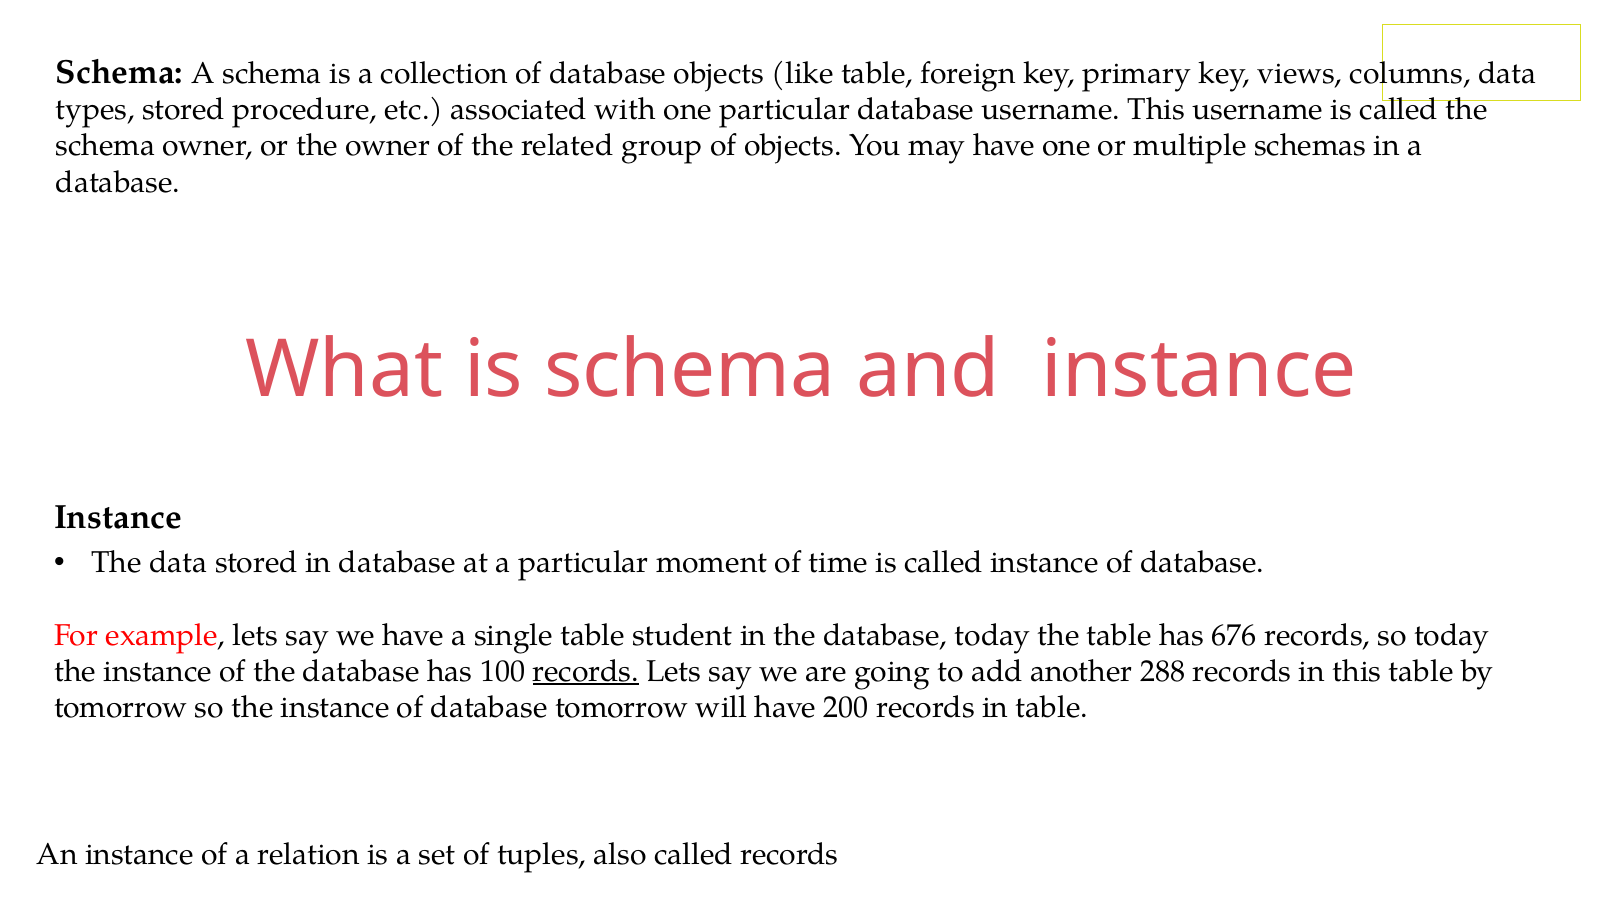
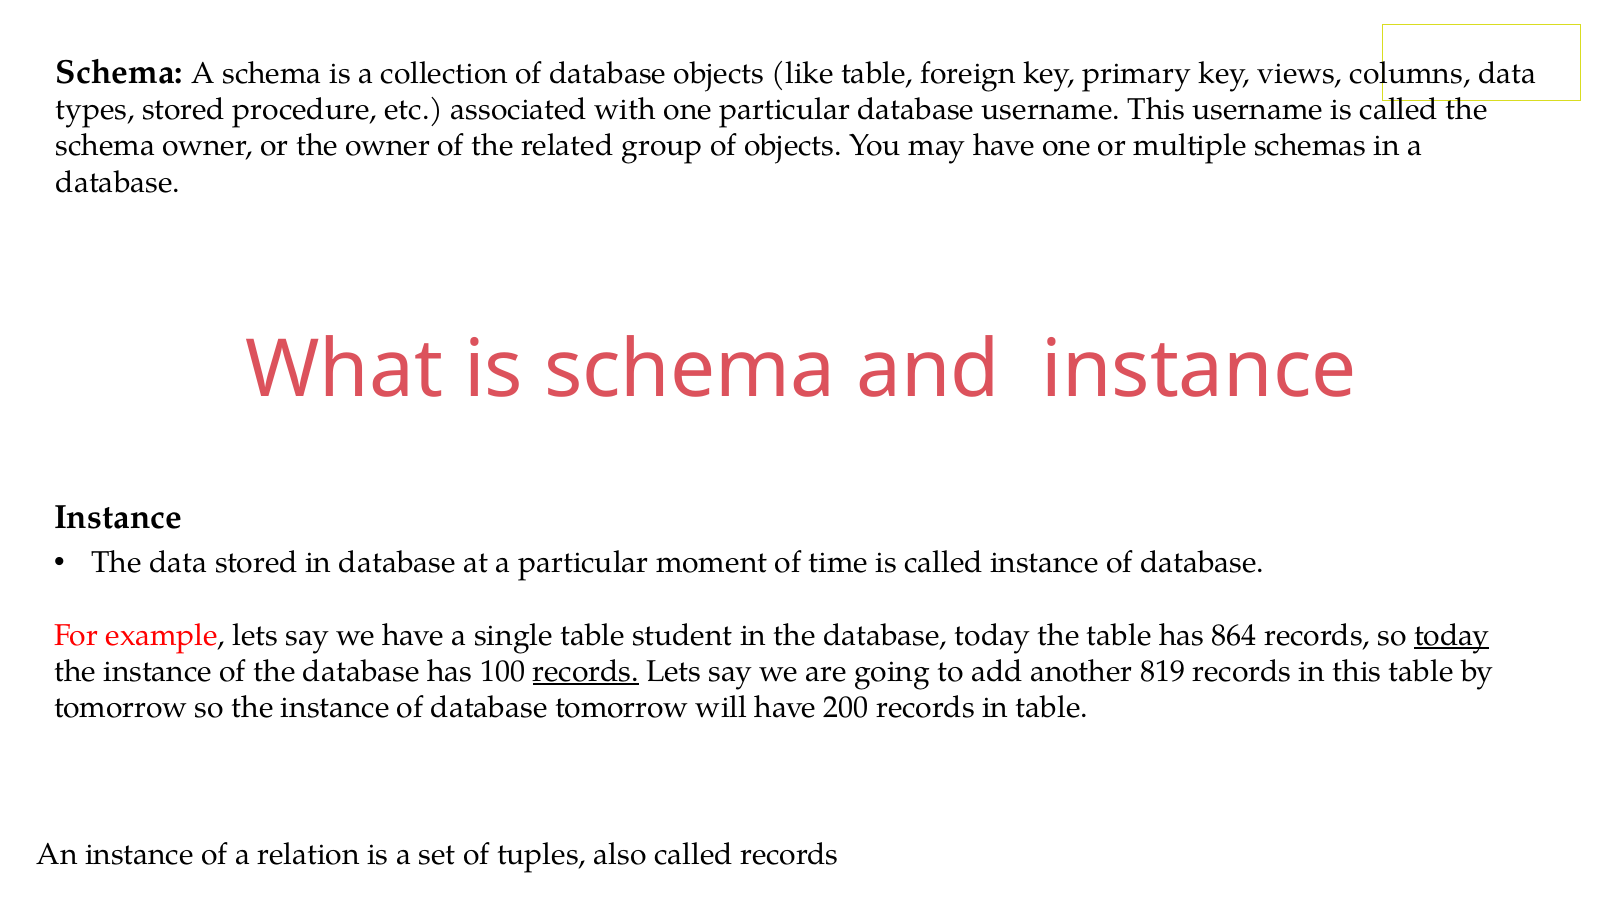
676: 676 -> 864 (1234, 635)
today underline: none -> present (1452, 635)
288: 288 -> 819 (1163, 671)
